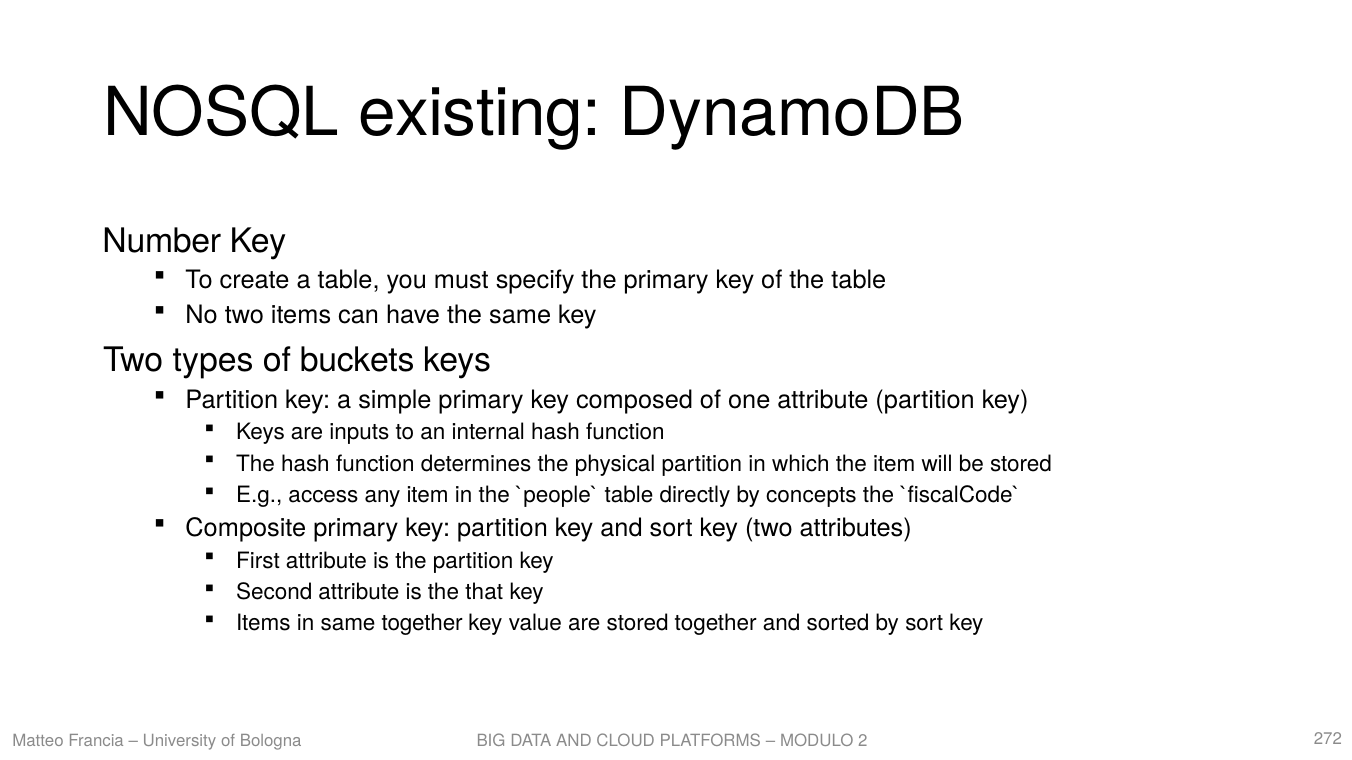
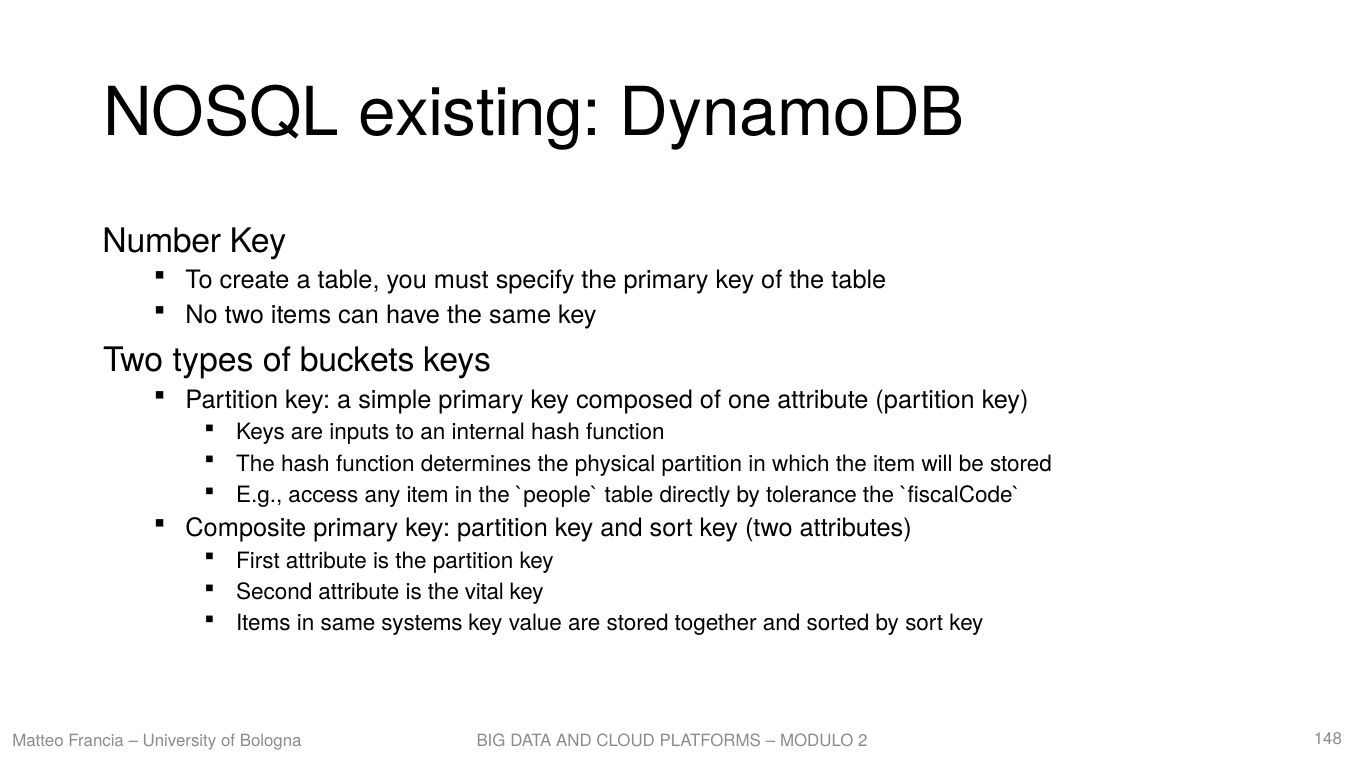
concepts: concepts -> tolerance (812, 495)
that: that -> vital (484, 593)
same together: together -> systems (422, 624)
272: 272 -> 148 (1328, 739)
